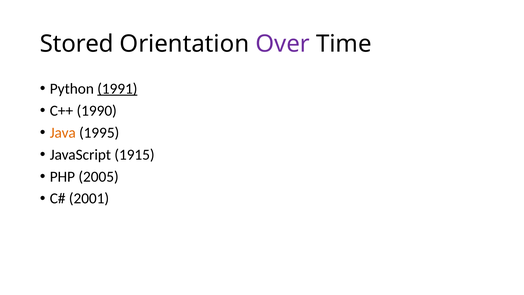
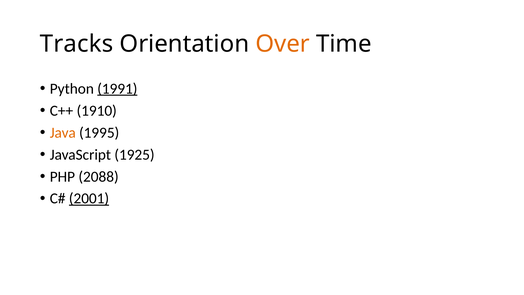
Stored: Stored -> Tracks (77, 44)
Over colour: purple -> orange (283, 44)
1990: 1990 -> 1910 (97, 111)
1915: 1915 -> 1925 (135, 155)
2005: 2005 -> 2088 (99, 176)
2001 underline: none -> present (89, 198)
